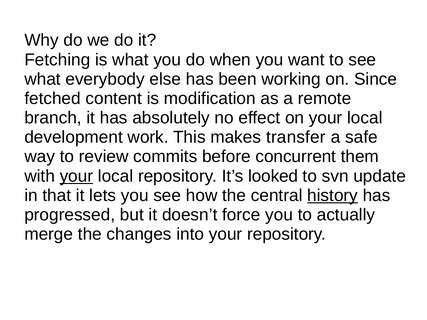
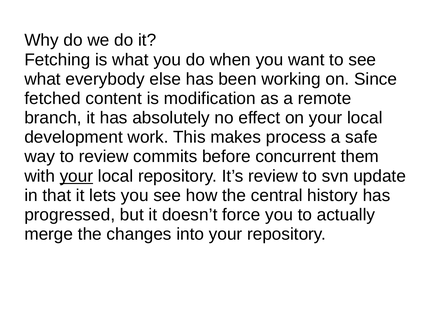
transfer: transfer -> process (296, 137)
It’s looked: looked -> review (273, 176)
history underline: present -> none (333, 196)
